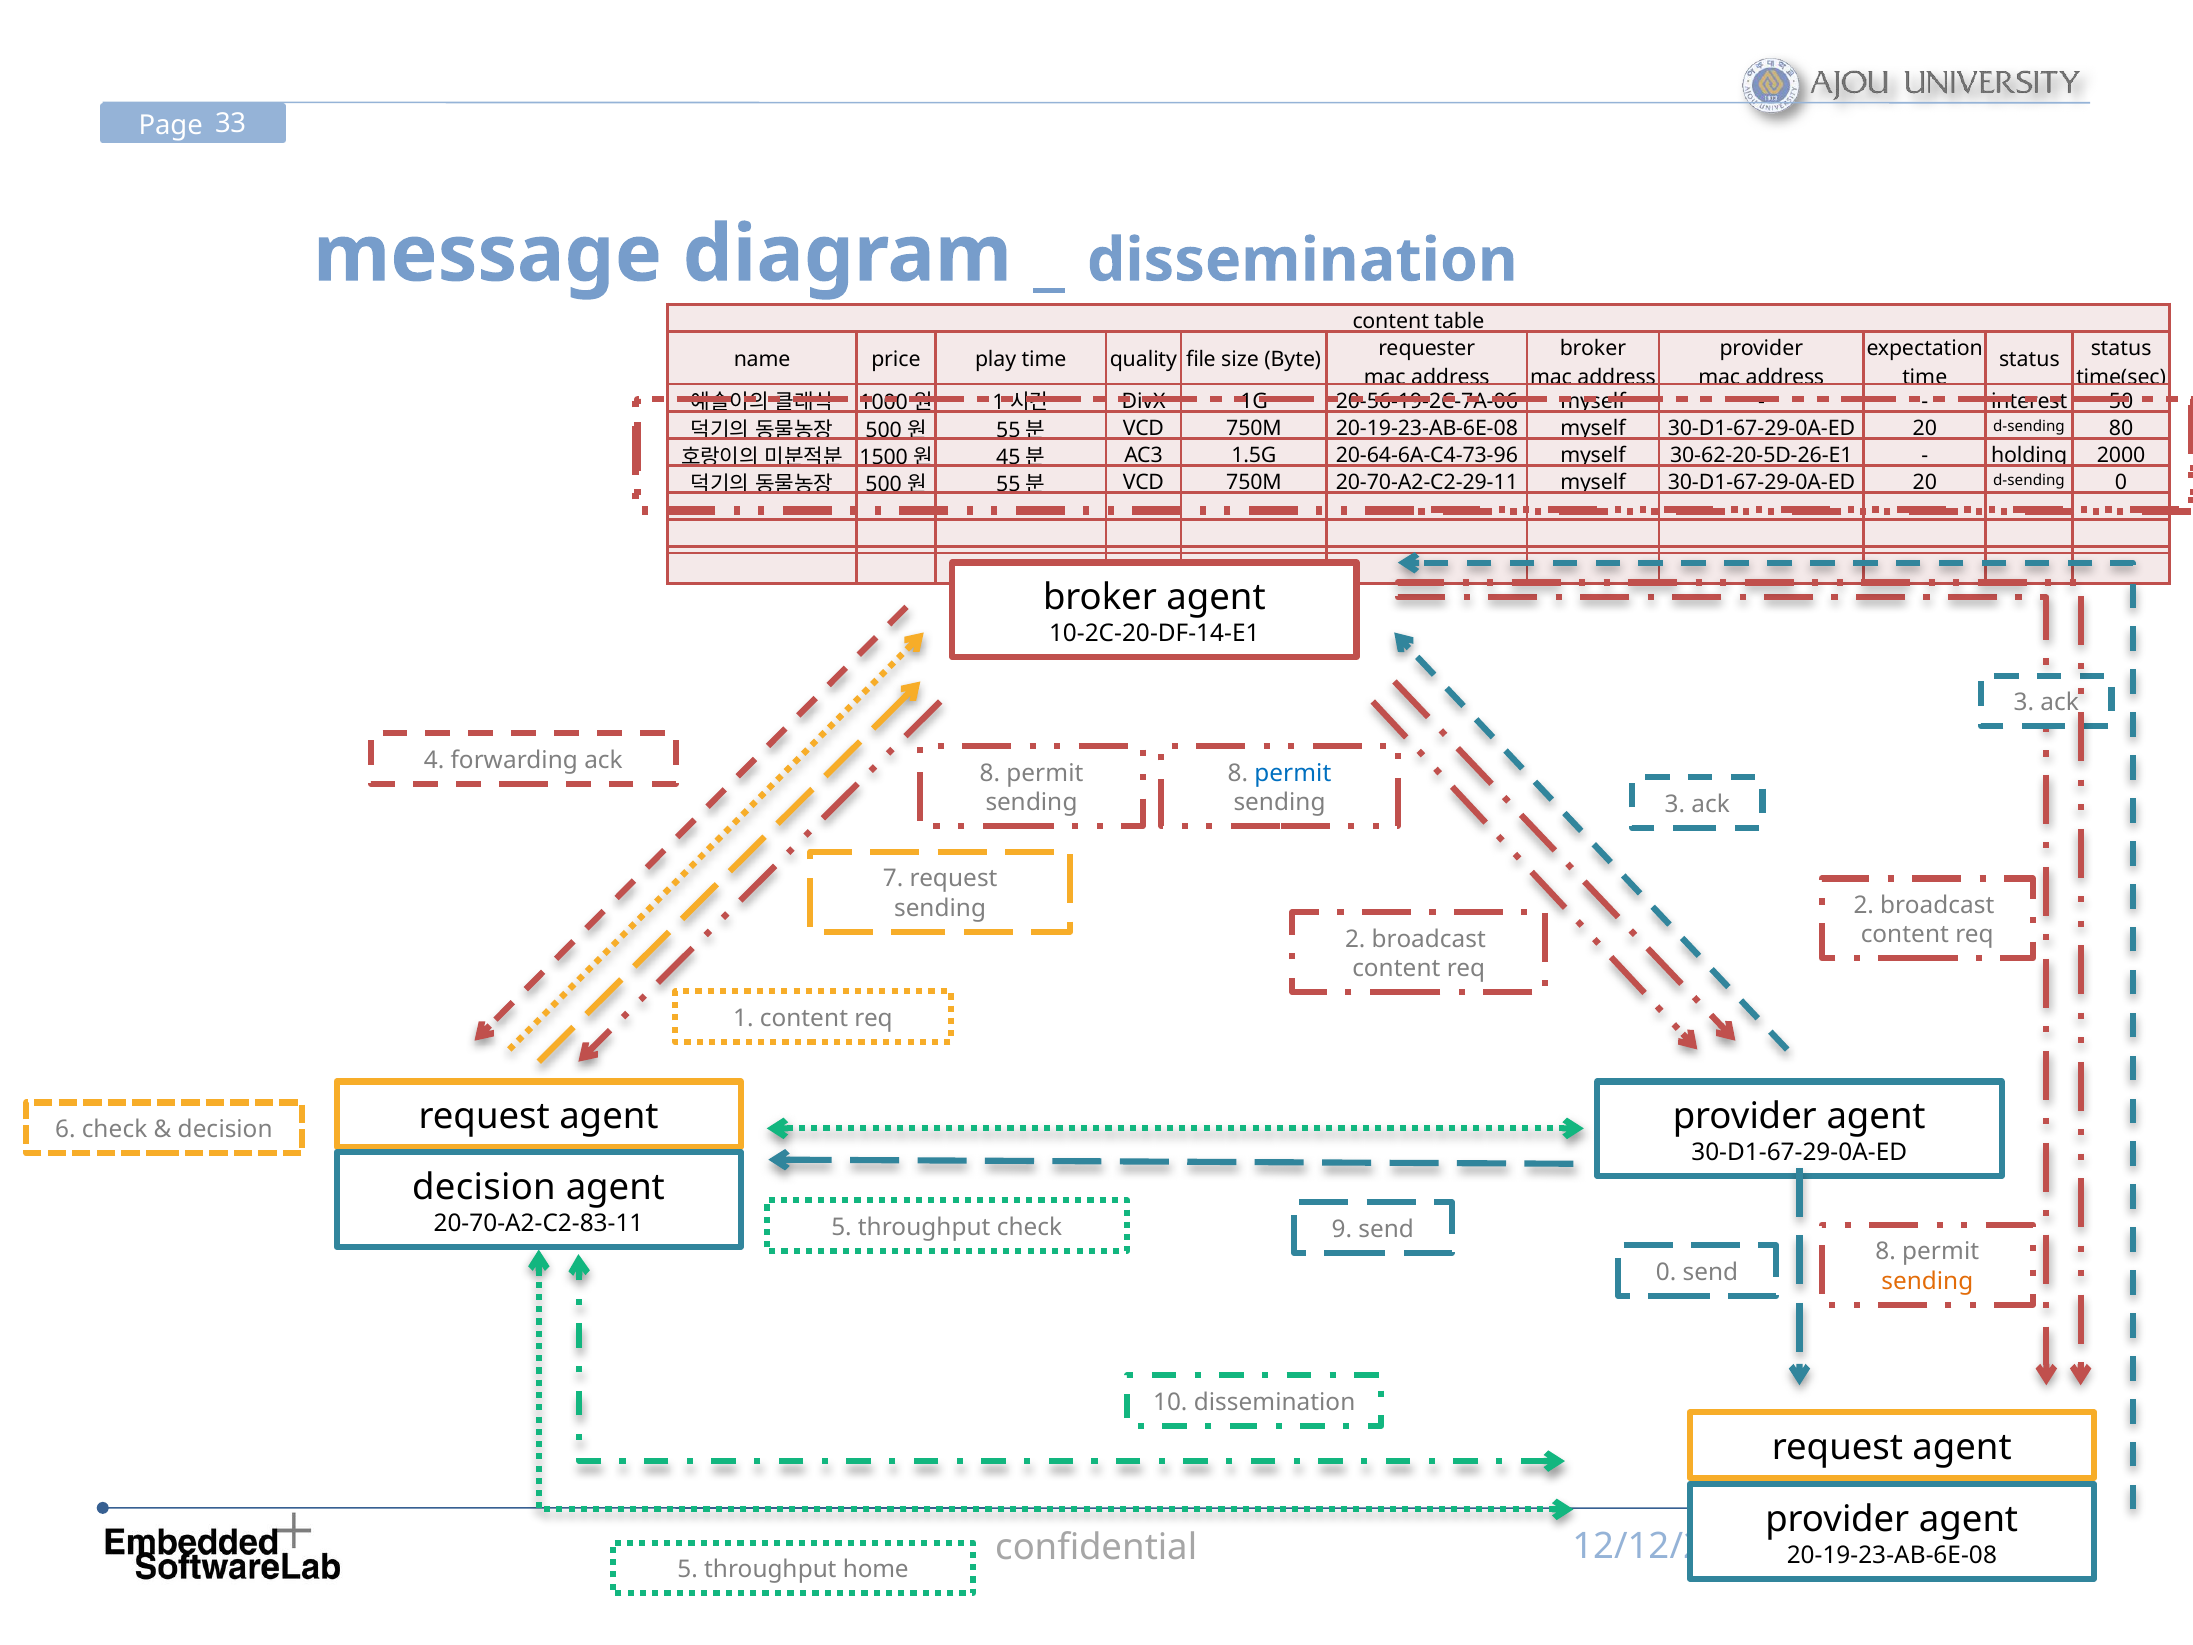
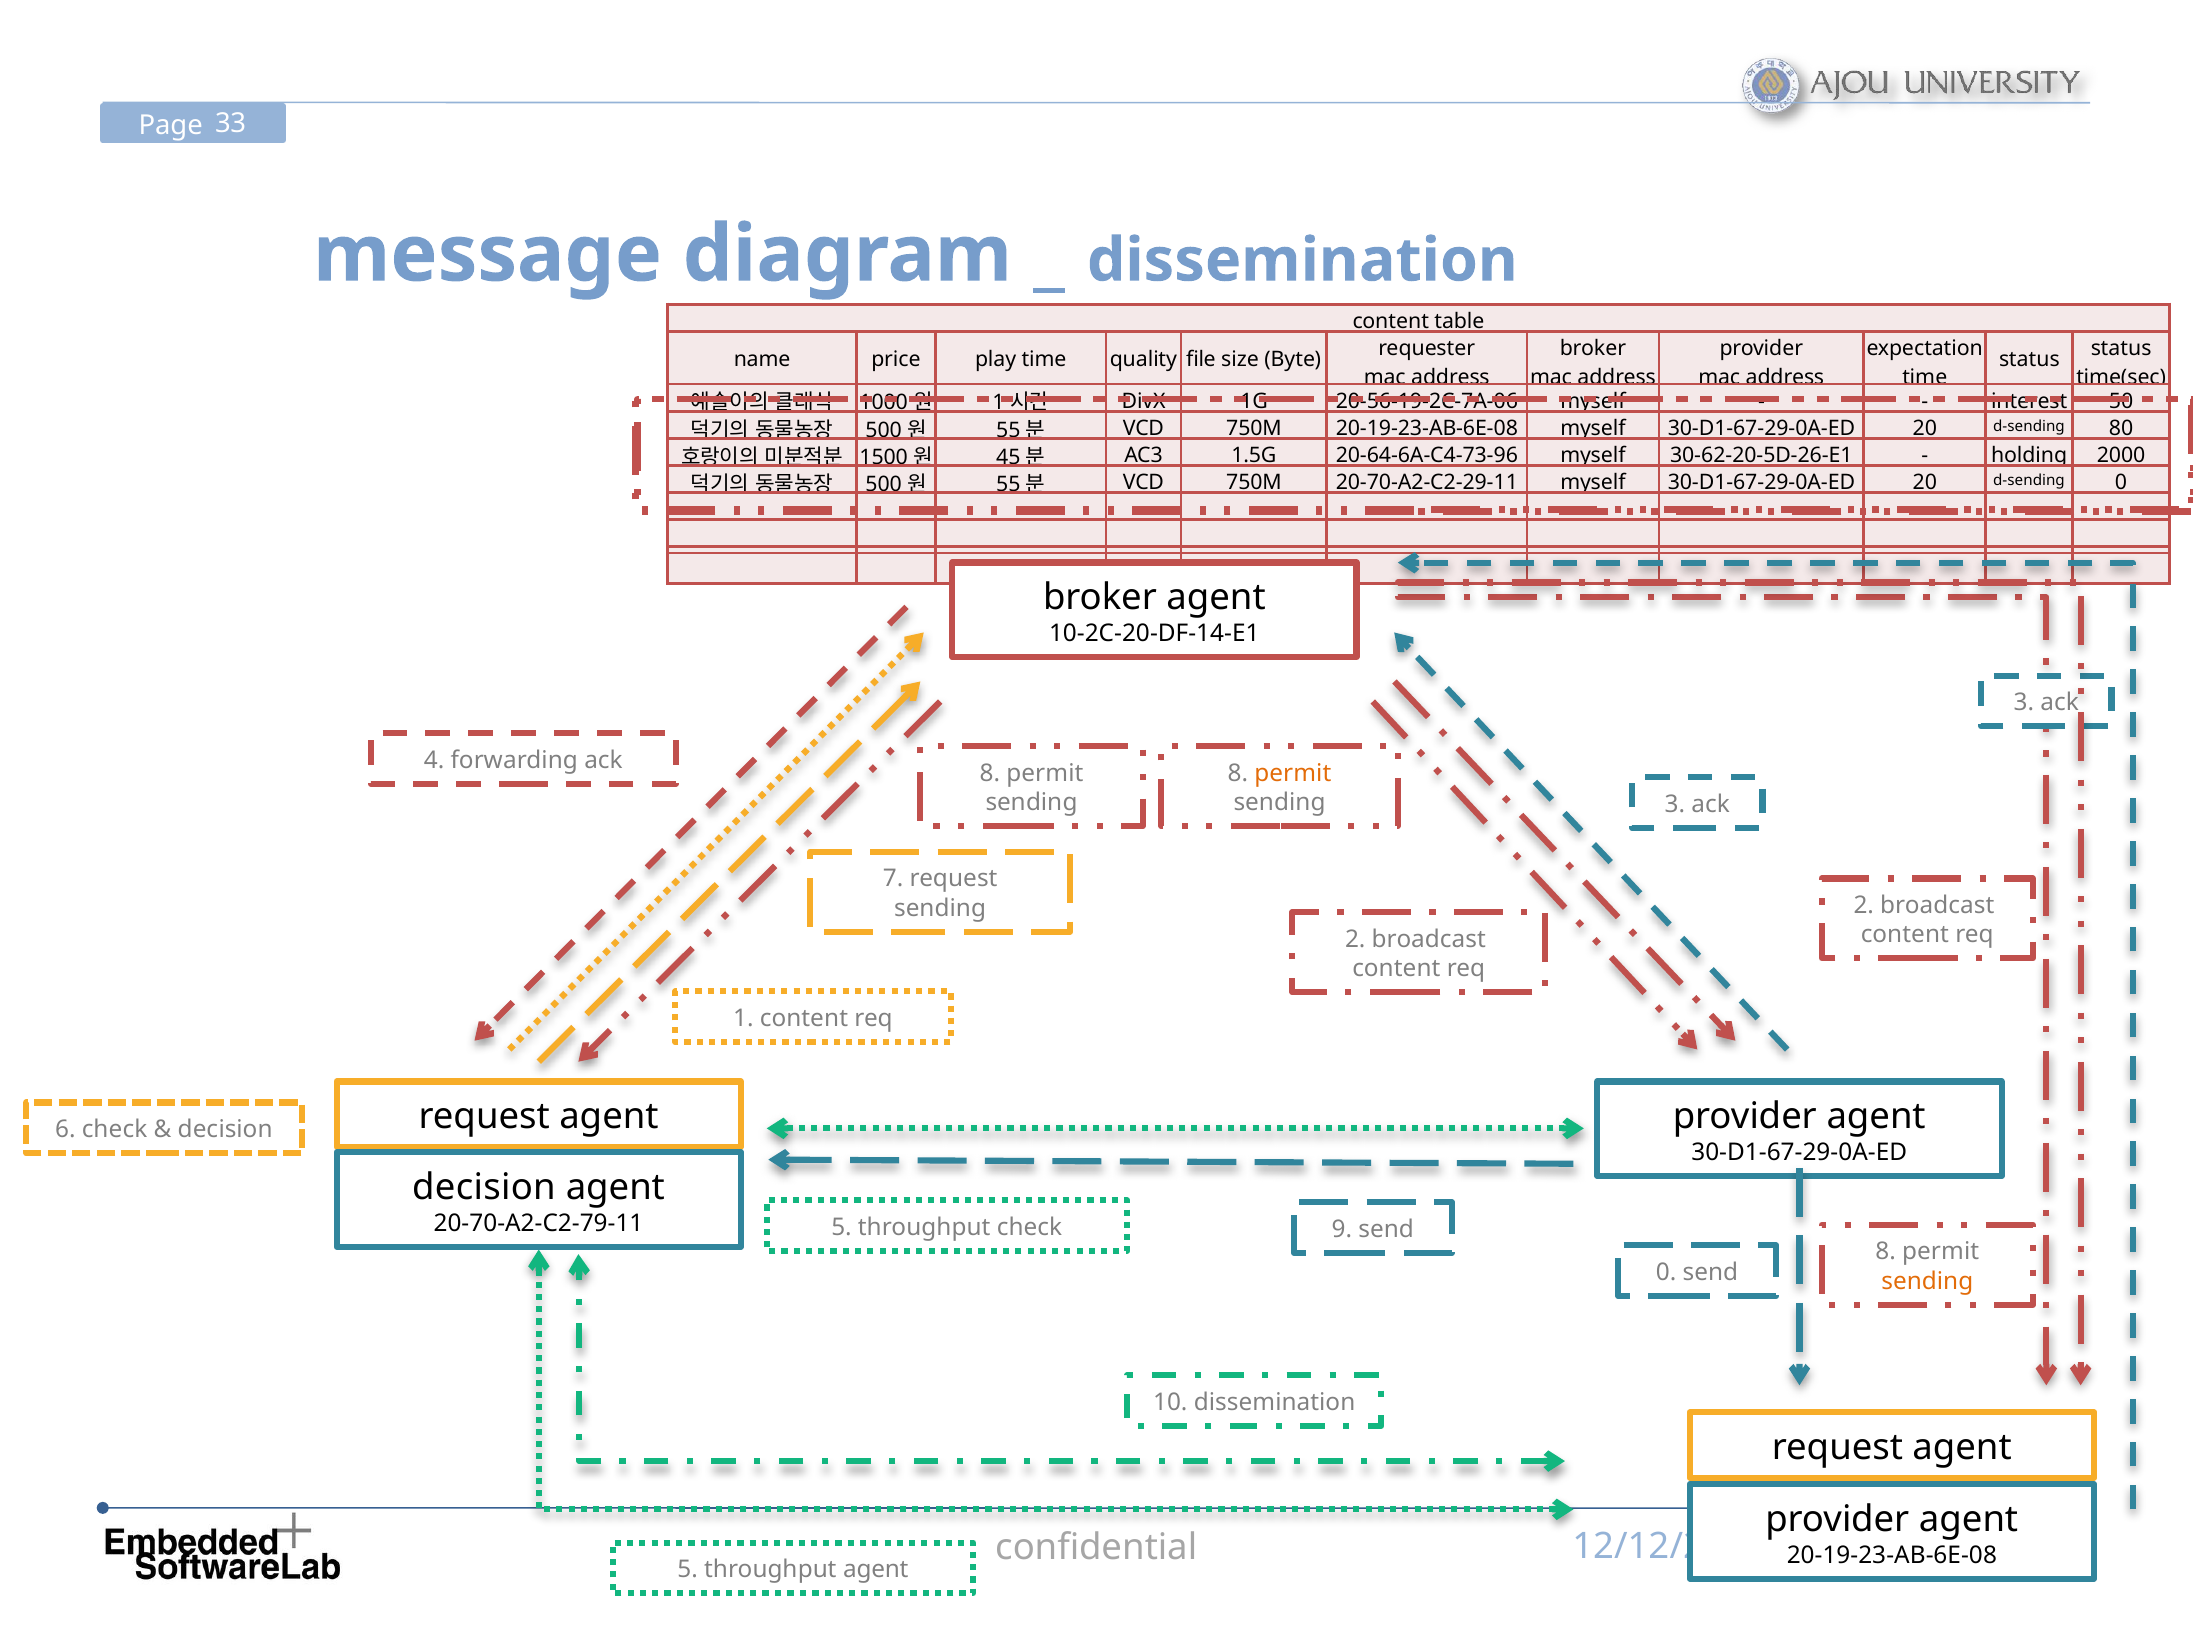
permit colour: blue -> orange (1293, 773)
20-70-A2-C2-83-11: 20-70-A2-C2-83-11 -> 20-70-A2-C2-79-11 (539, 1223)
throughput home: home -> agent (876, 1569)
